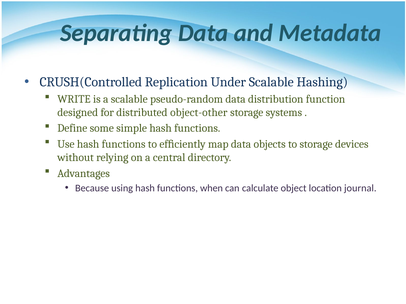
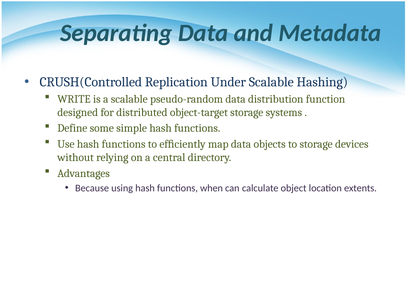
object-other: object-other -> object-target (199, 113)
journal: journal -> extents (360, 188)
